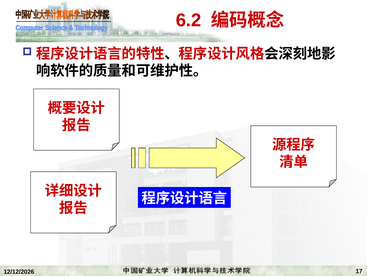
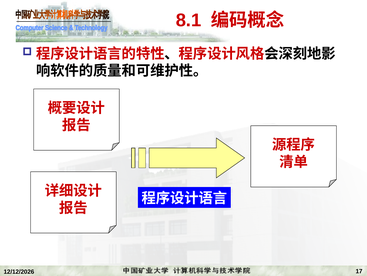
6.2: 6.2 -> 8.1 (189, 20)
